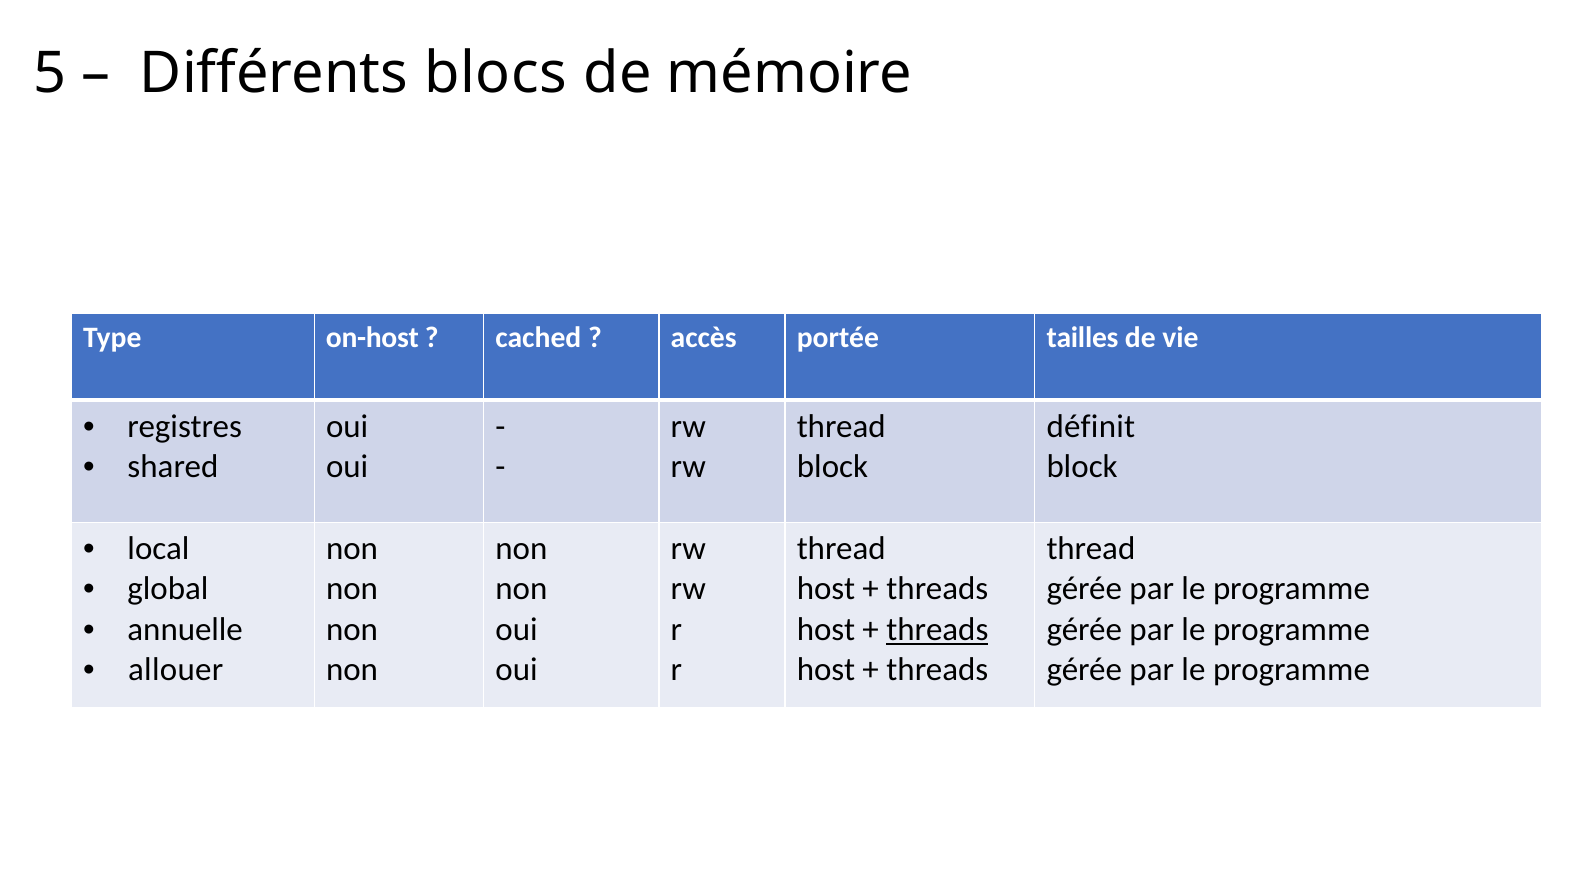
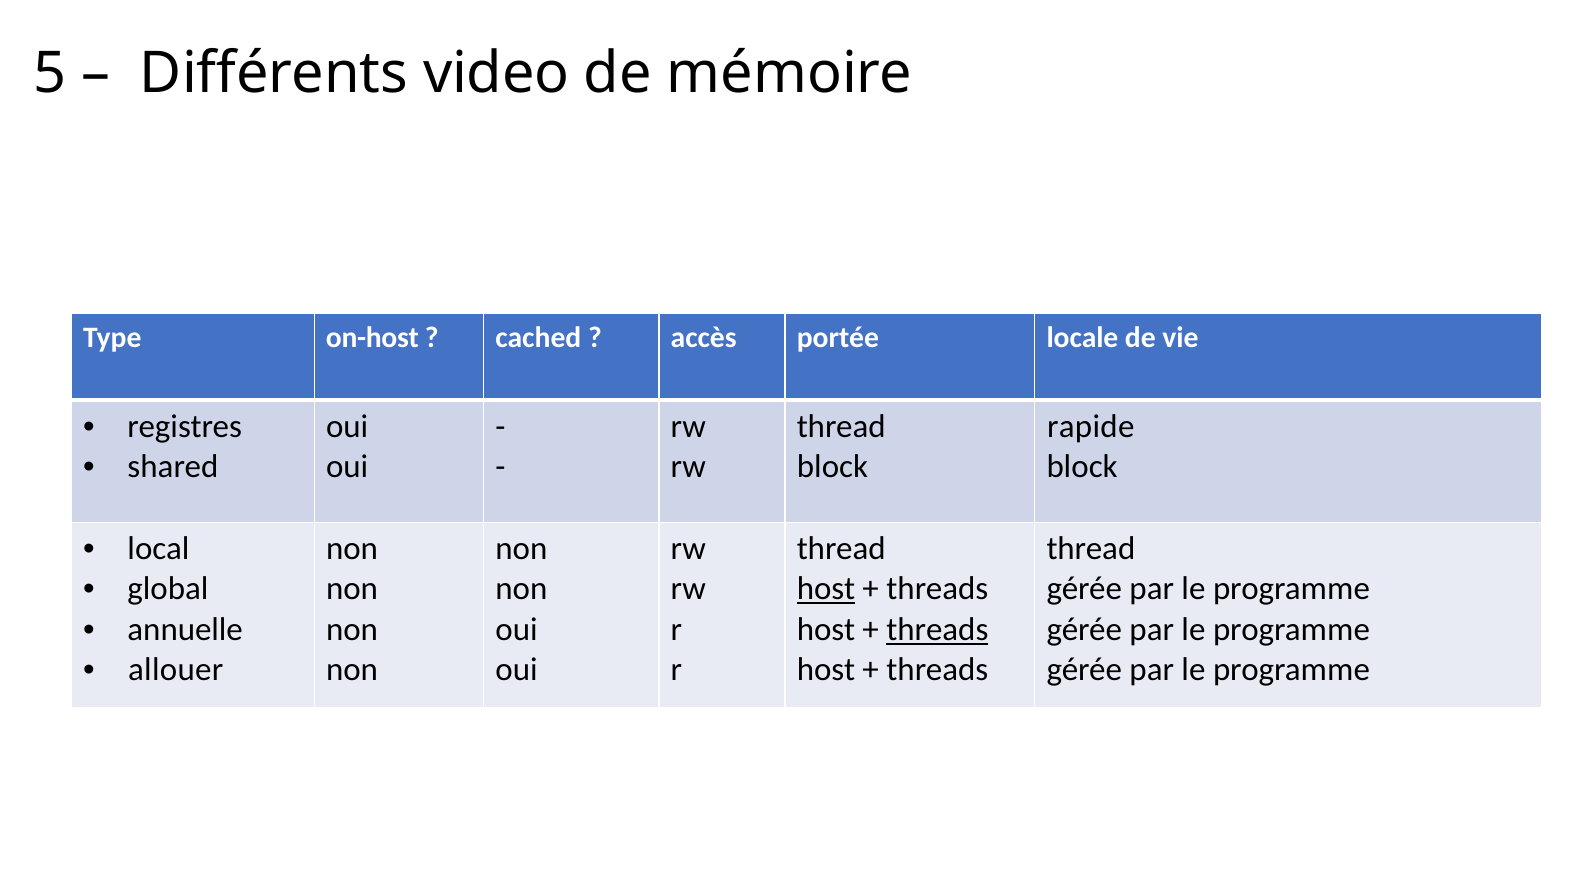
blocs: blocs -> video (496, 73)
tailles: tailles -> locale (1082, 338)
définit: définit -> rapide (1091, 426)
host underline: none -> present (826, 589)
